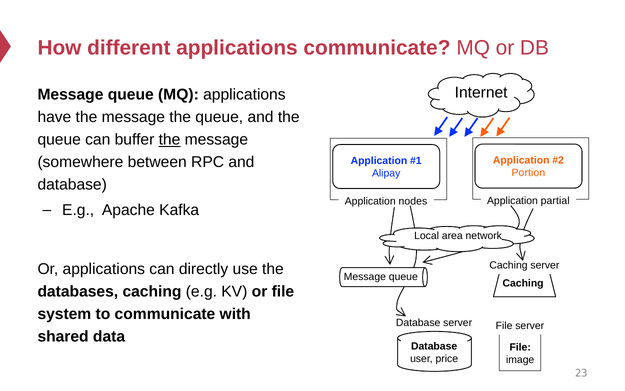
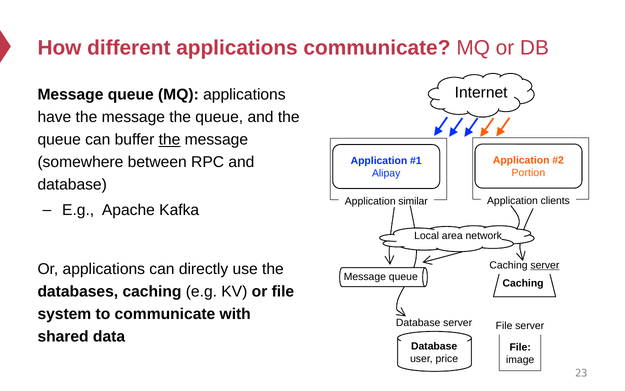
partial: partial -> clients (555, 200)
nodes: nodes -> similar (413, 201)
server underline: none -> present (545, 265)
